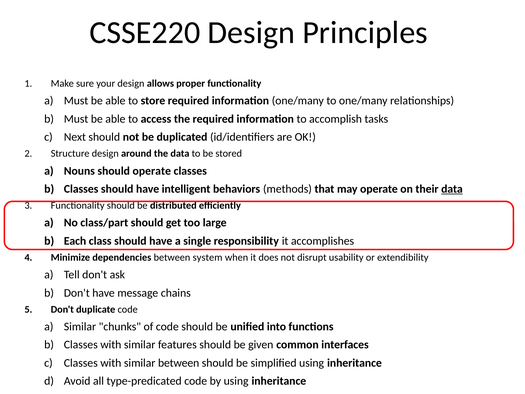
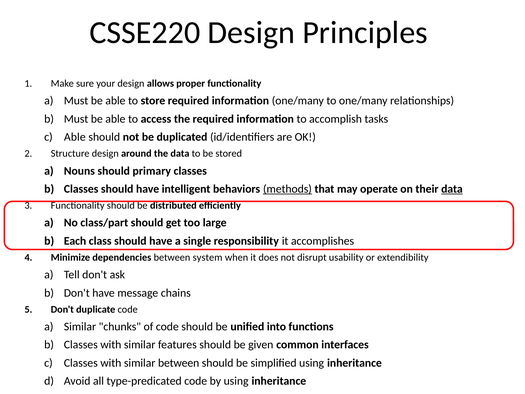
Next: Next -> Able (75, 137)
should operate: operate -> primary (152, 171)
methods underline: none -> present (287, 189)
